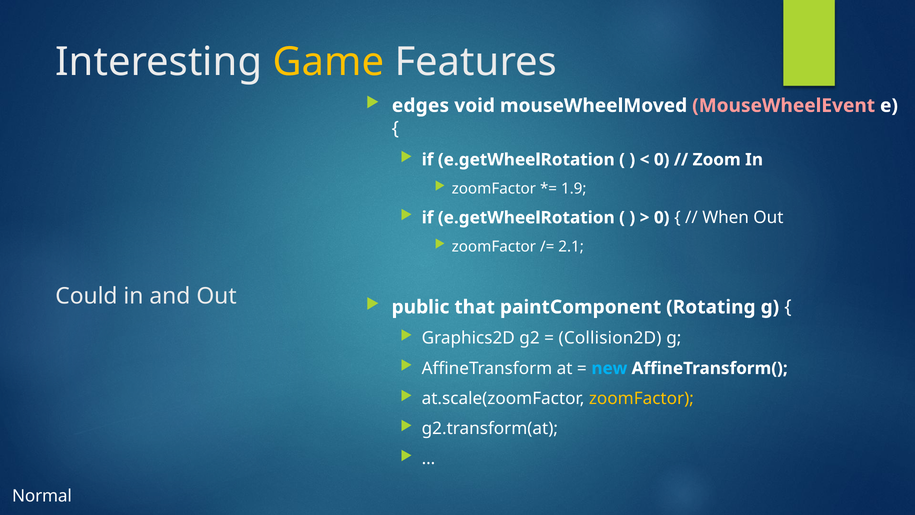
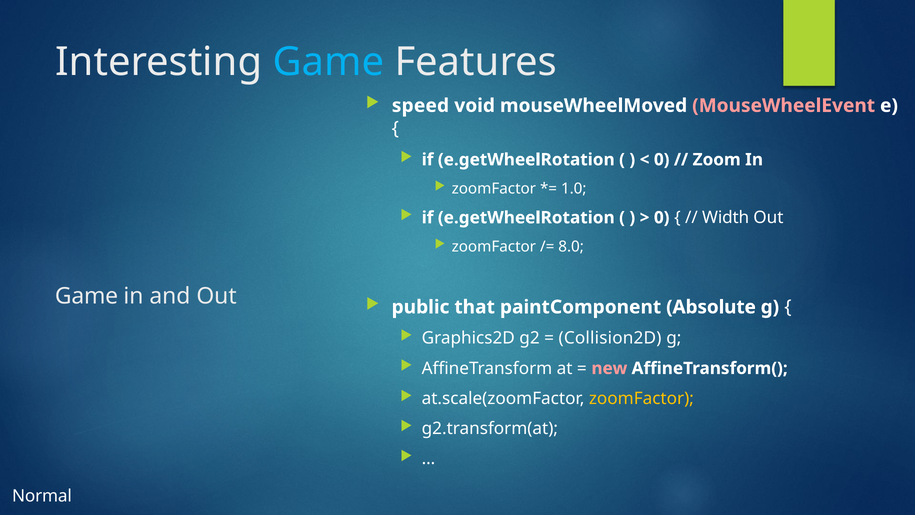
Game colour: yellow -> light blue (328, 62)
edges: edges -> speed (420, 106)
1.9: 1.9 -> 1.0 (574, 188)
When: When -> Width (726, 218)
2.1: 2.1 -> 8.0 (571, 246)
Could: Could -> Game (87, 296)
Rotating: Rotating -> Absolute (711, 307)
new colour: light blue -> pink (609, 368)
